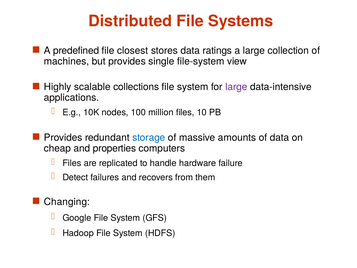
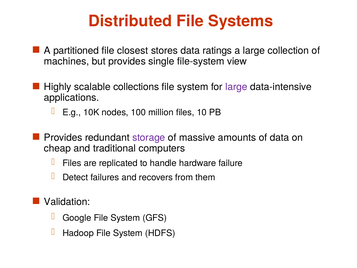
predefined: predefined -> partitioned (76, 50)
storage colour: blue -> purple (149, 137)
properties: properties -> traditional (114, 148)
Changing: Changing -> Validation (67, 202)
